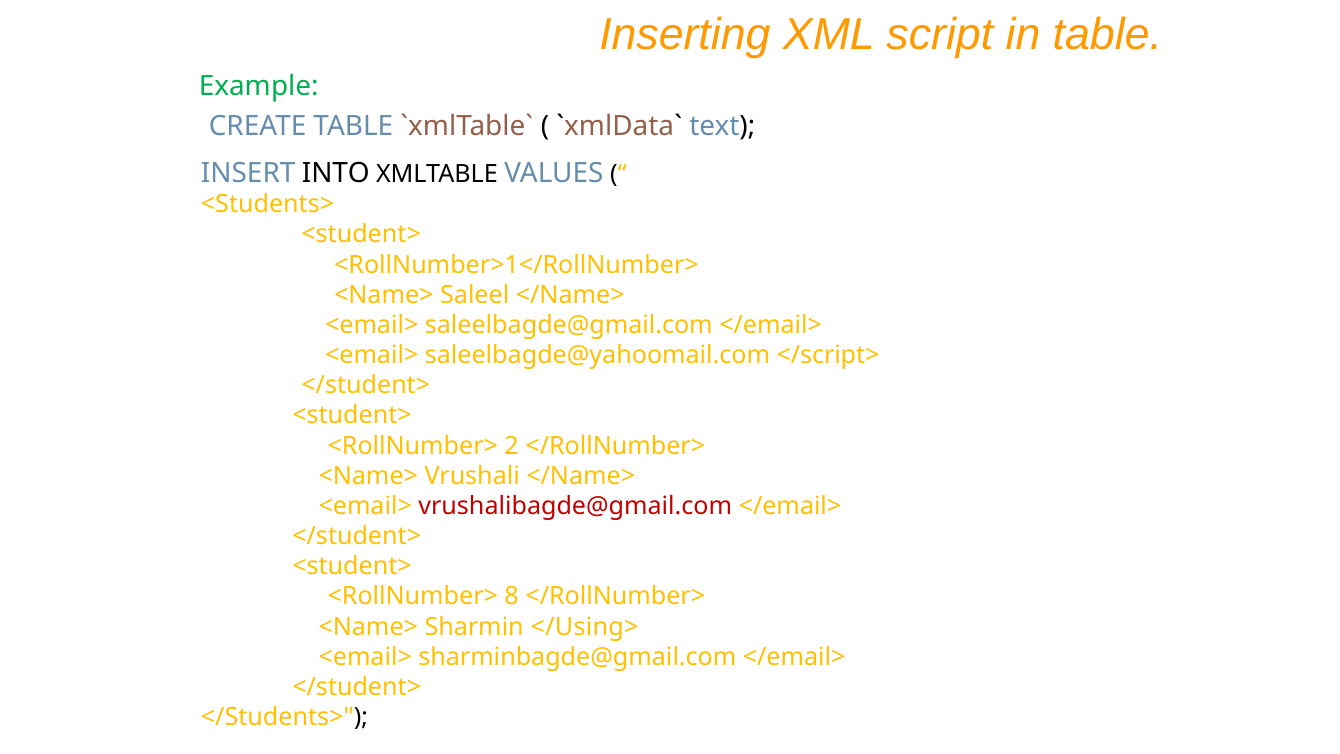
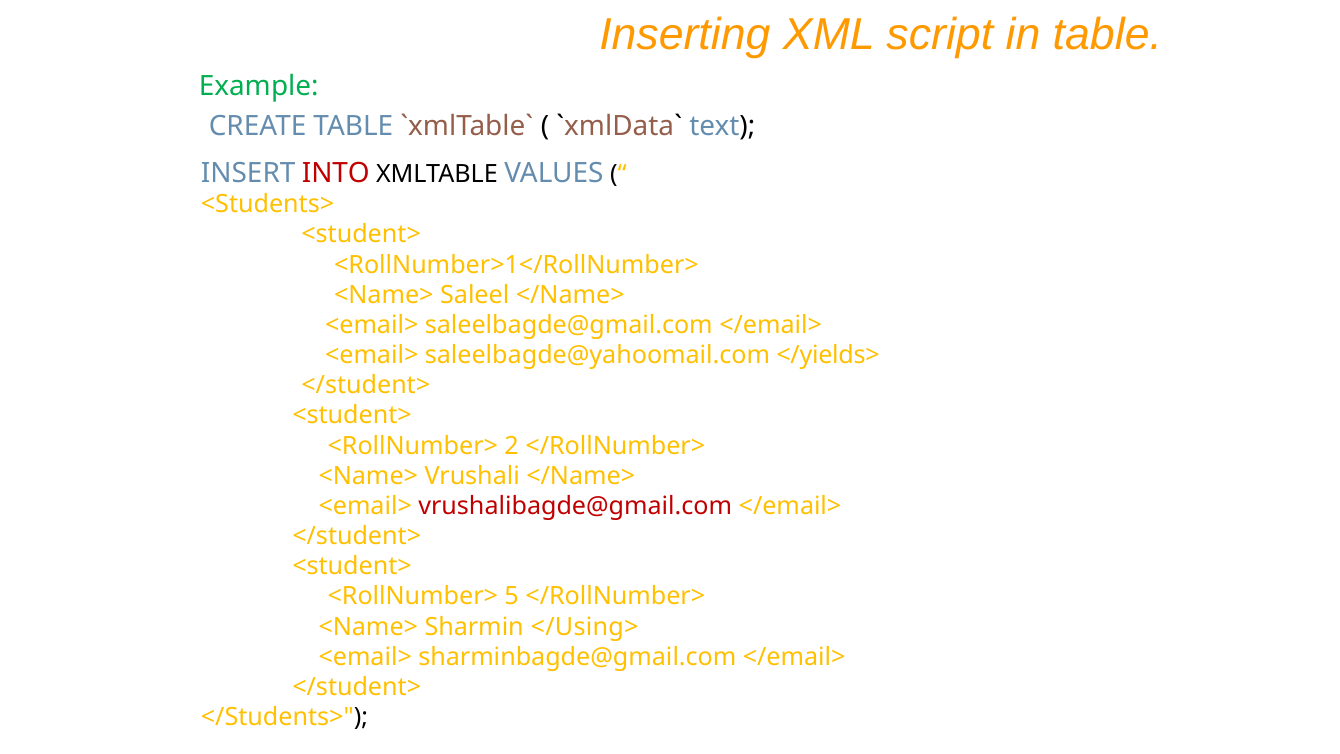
INTO colour: black -> red (336, 173)
</script>: </script> -> </yields> (828, 355)
8: 8 -> 5 (512, 596)
